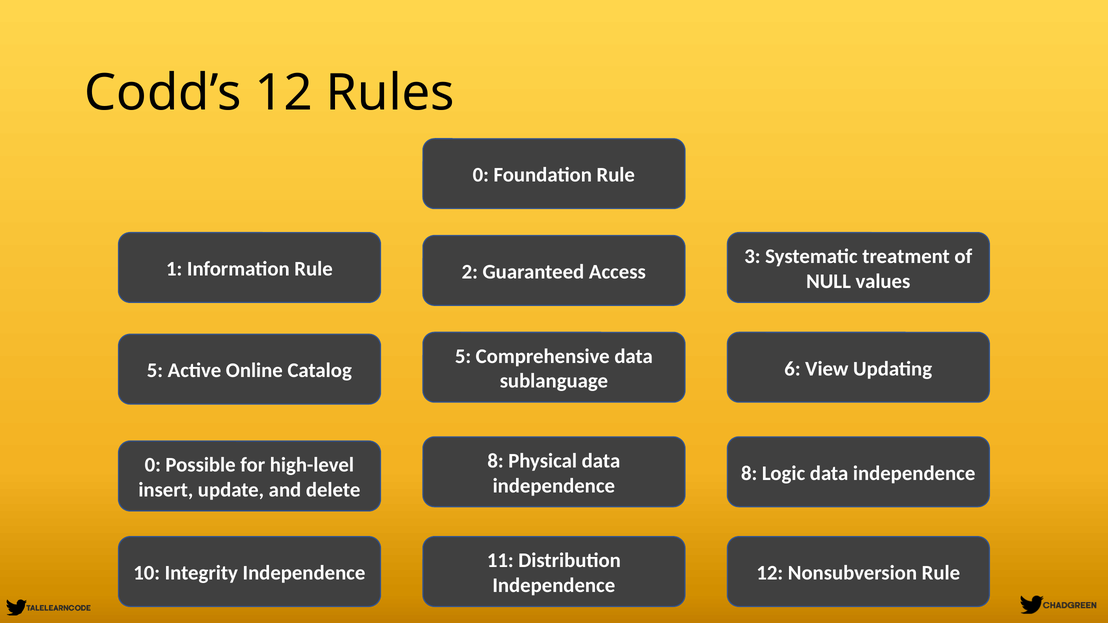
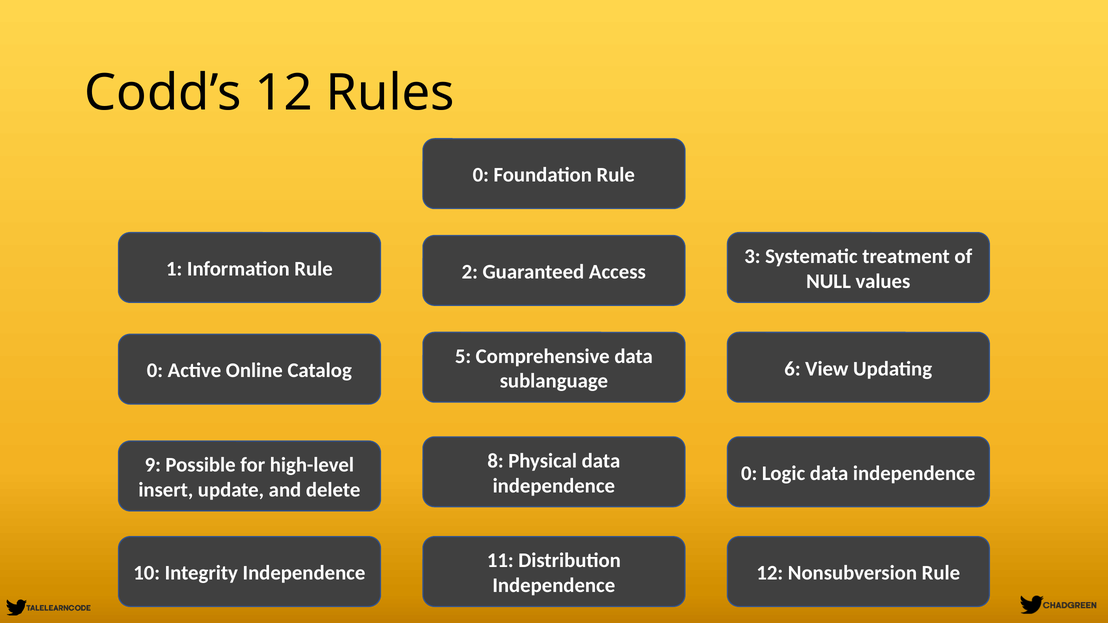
5: 5 -> 0 (155, 371)
0: 0 -> 9 (153, 465)
8: 8 -> 0 (749, 473)
